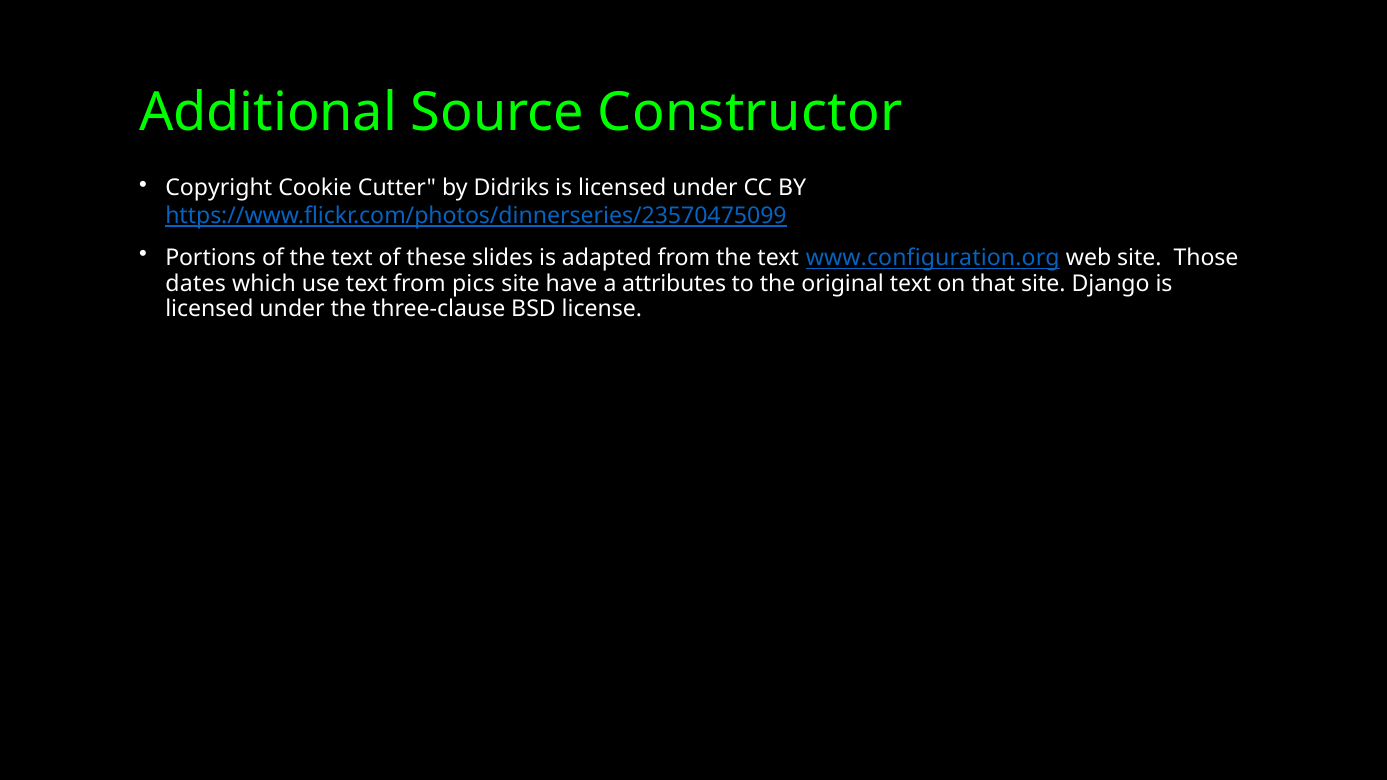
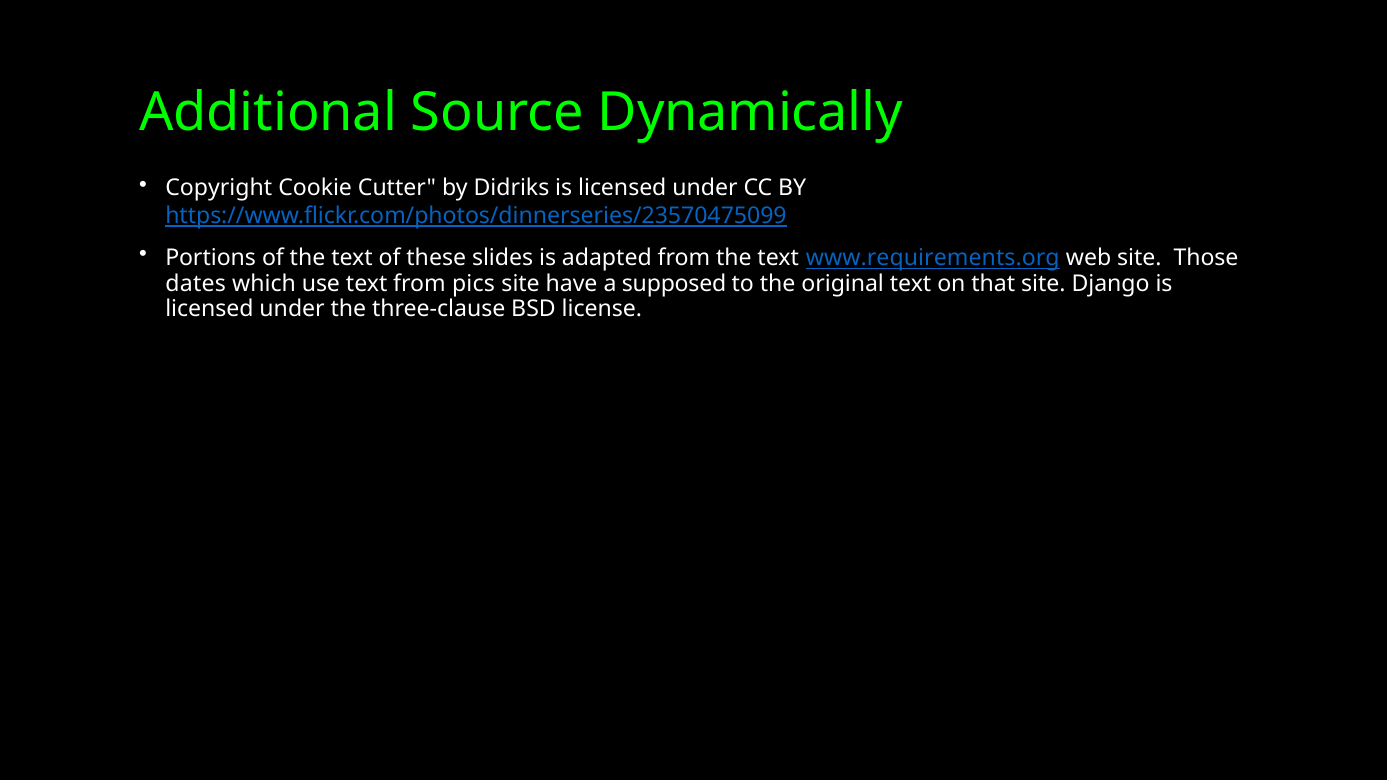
Constructor: Constructor -> Dynamically (750, 113)
www.configuration.org: www.configuration.org -> www.requirements.org (933, 258)
attributes: attributes -> supposed (674, 284)
